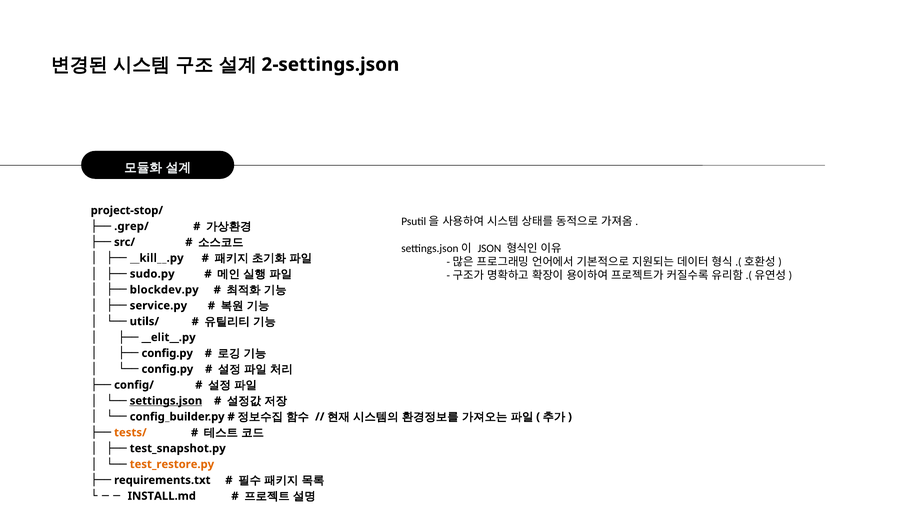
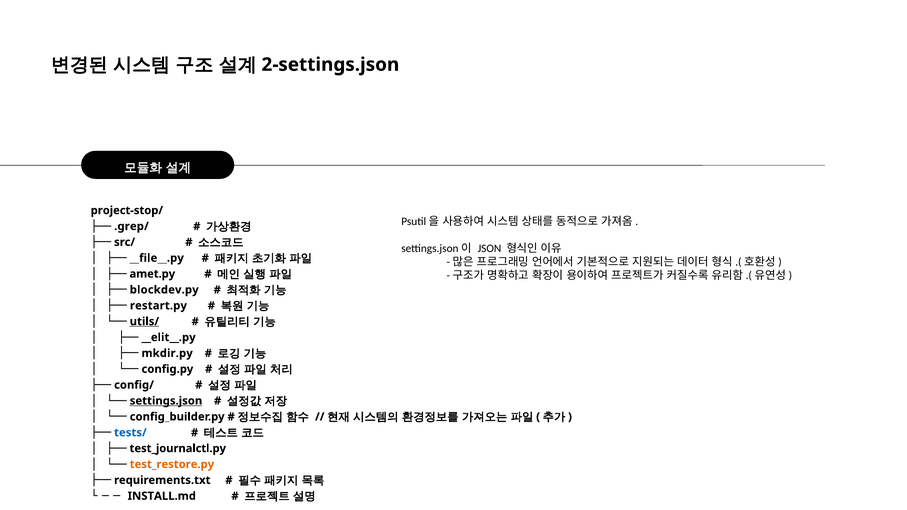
__kill__.py: __kill__.py -> __file__.py (157, 258)
sudo.py: sudo.py -> amet.py (152, 274)
service.py: service.py -> restart.py (158, 306)
utils/ underline: none -> present (144, 322)
config.py: config.py -> mkdir.py (167, 353)
tests/ colour: orange -> blue (130, 433)
test_snapshot.py: test_snapshot.py -> test_journalctl.py (178, 449)
